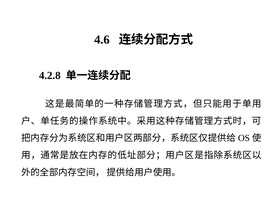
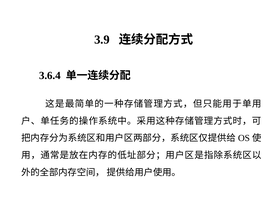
4.6: 4.6 -> 3.9 (102, 40)
4.2.8: 4.2.8 -> 3.6.4 (50, 76)
